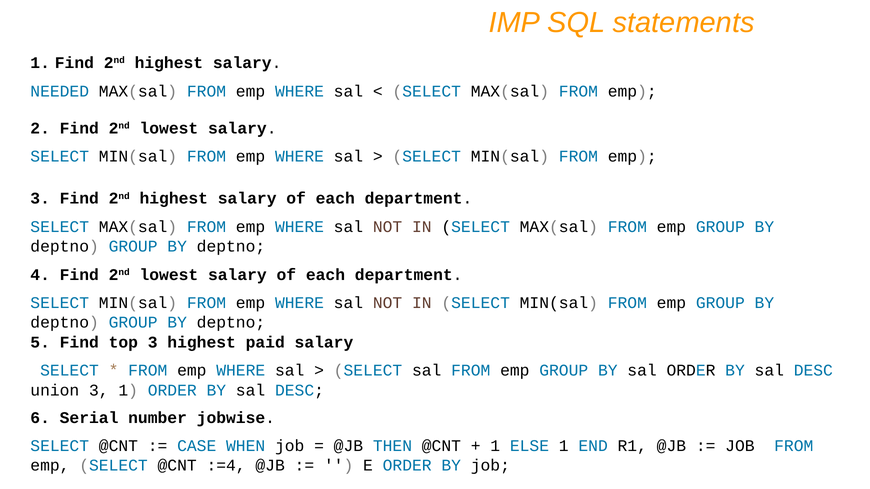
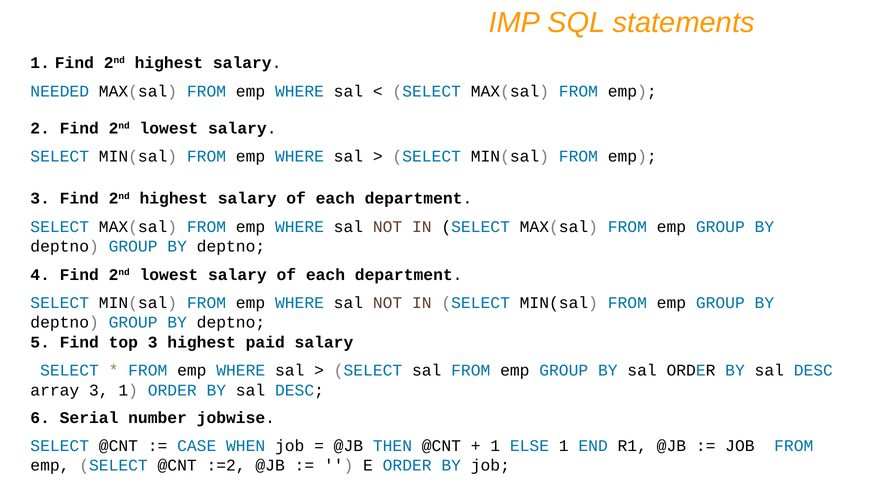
union: union -> array (55, 390)
:=4: :=4 -> :=2 (226, 466)
